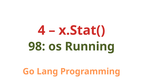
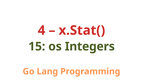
98: 98 -> 15 (37, 46)
Running: Running -> Integers (90, 46)
